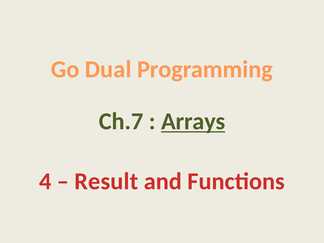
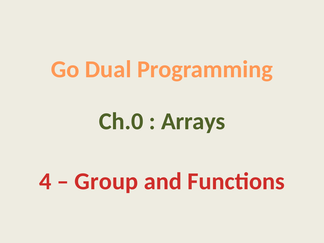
Ch.7: Ch.7 -> Ch.0 (121, 121)
Arrays underline: present -> none (193, 121)
Result: Result -> Group (106, 181)
